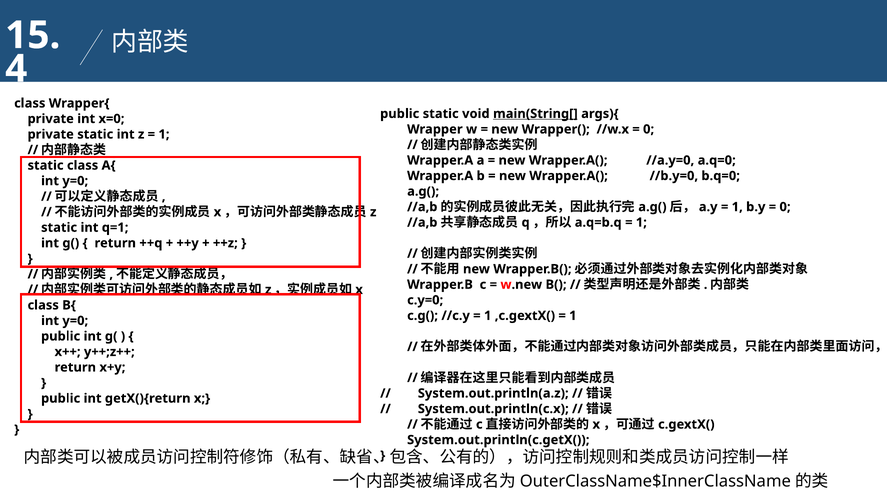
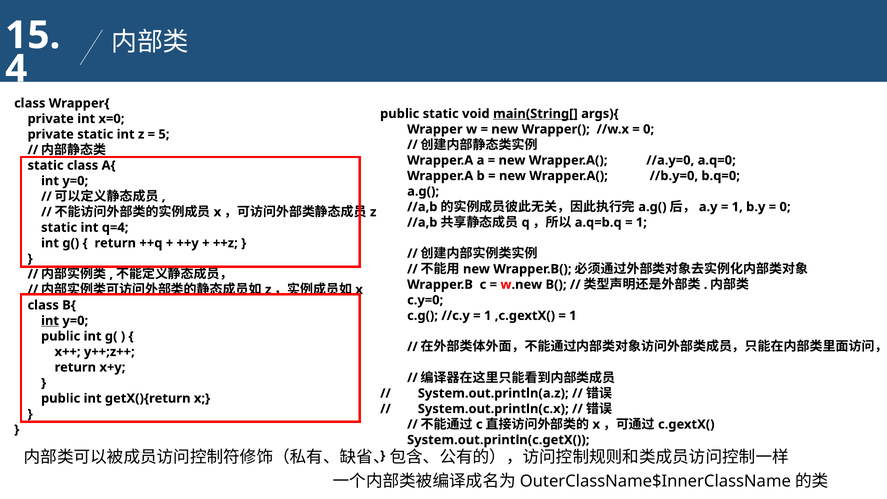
1: 1 -> 5 (164, 134)
q=1: q=1 -> q=4 (115, 227)
int underline: none -> present (50, 321)
